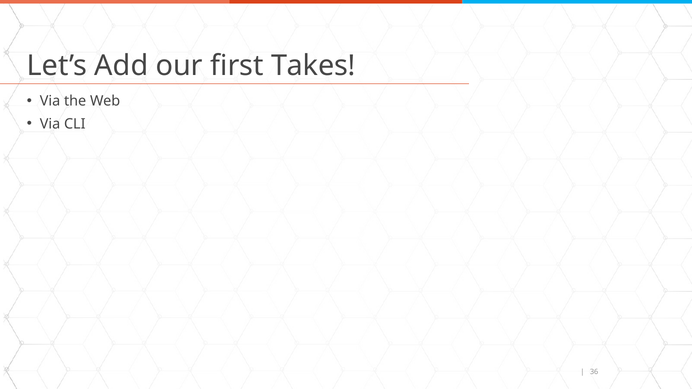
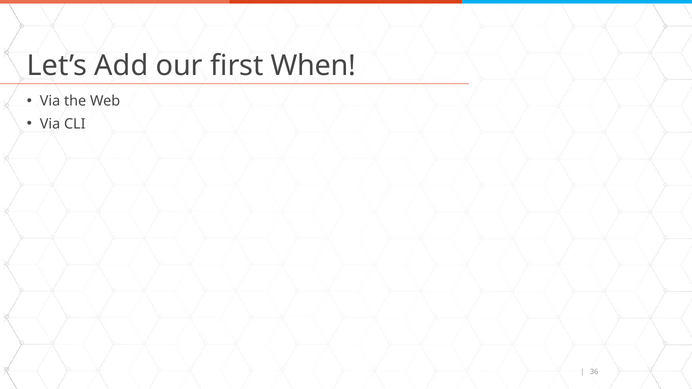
Takes: Takes -> When (313, 66)
